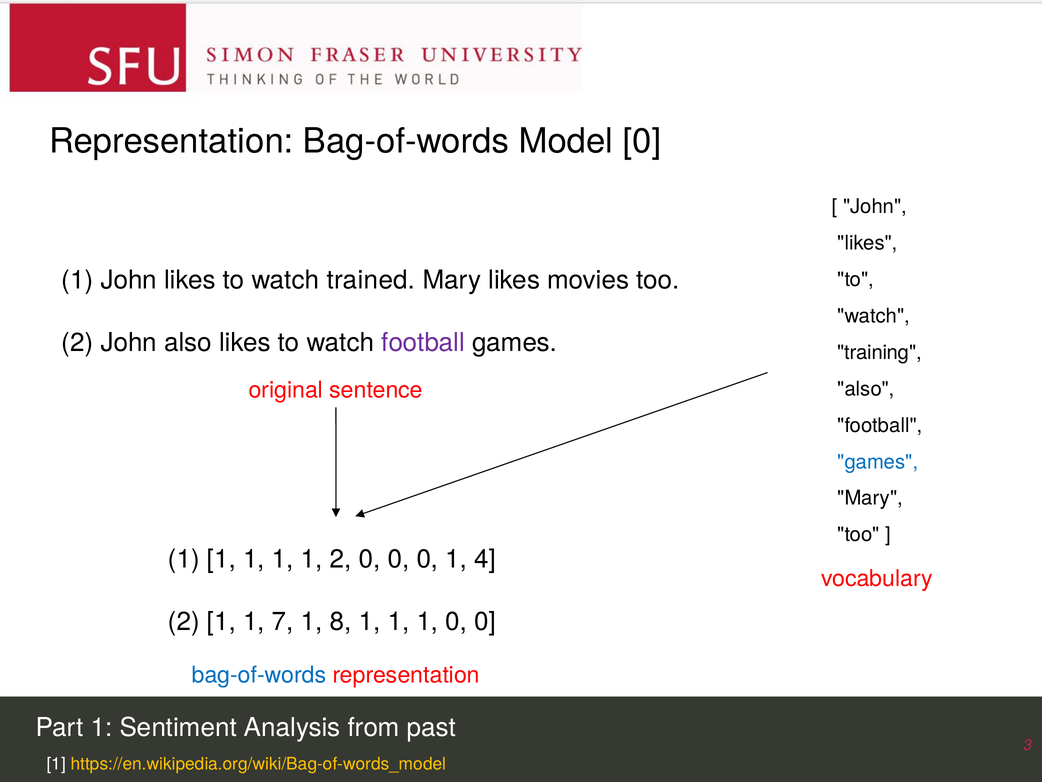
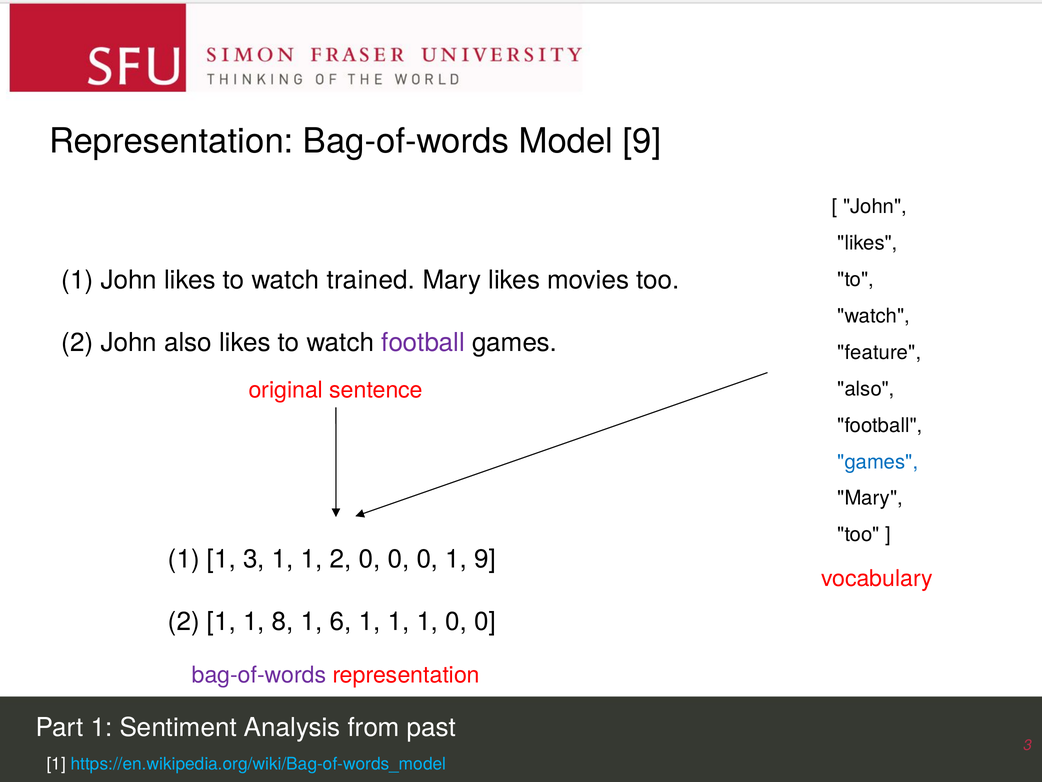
Model 0: 0 -> 9 (642, 141)
training: training -> feature (879, 352)
1: 1 -> 3 (254, 559)
1 4: 4 -> 9 (485, 559)
7: 7 -> 8 (283, 621)
8: 8 -> 6 (341, 621)
bag-of-words colour: blue -> purple (259, 674)
https://en.wikipedia.org/wiki/Bag-of-words_model colour: yellow -> light blue (258, 763)
